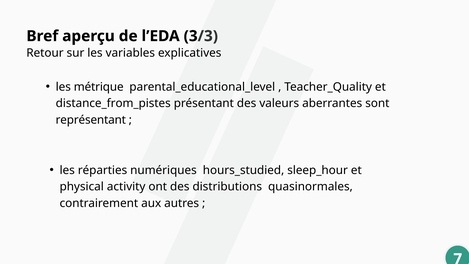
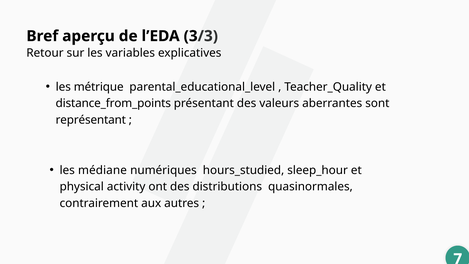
distance_from_pistes: distance_from_pistes -> distance_from_points (113, 103)
réparties: réparties -> médiane (102, 170)
